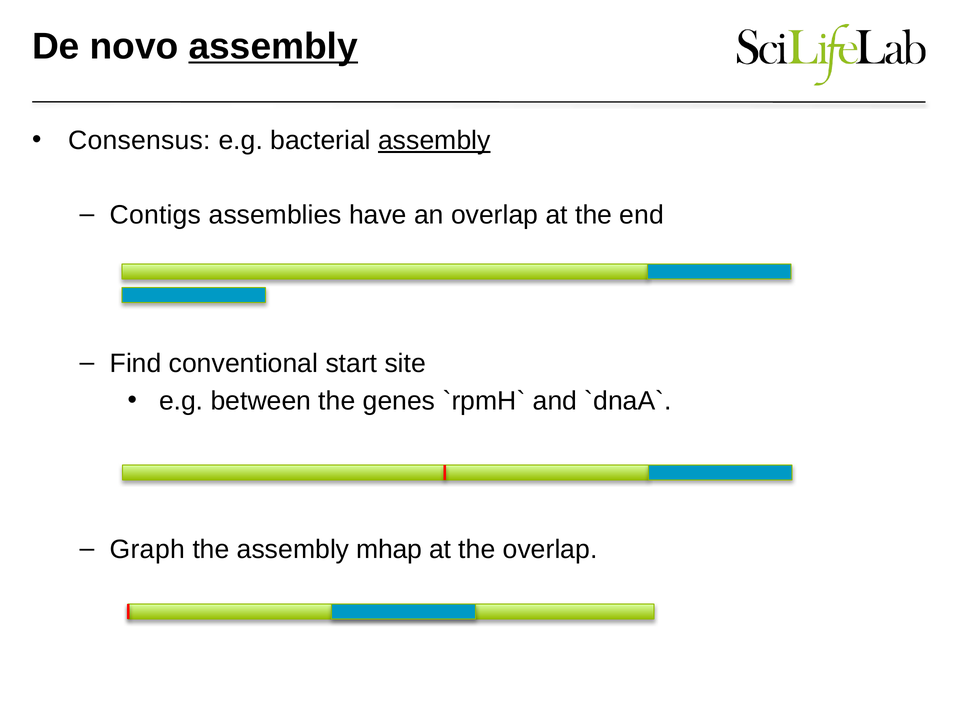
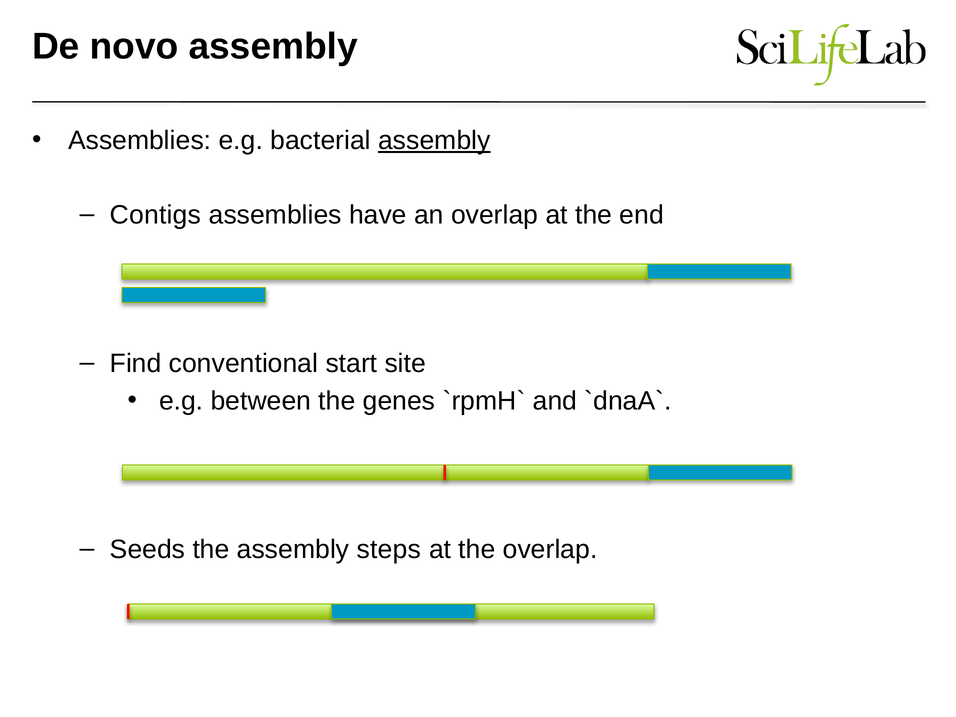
assembly underline: present -> none (273, 47)
Consensus: Consensus -> Assemblies (140, 141)
Graph: Graph -> Seeds (148, 550)
mhap: mhap -> steps (389, 550)
